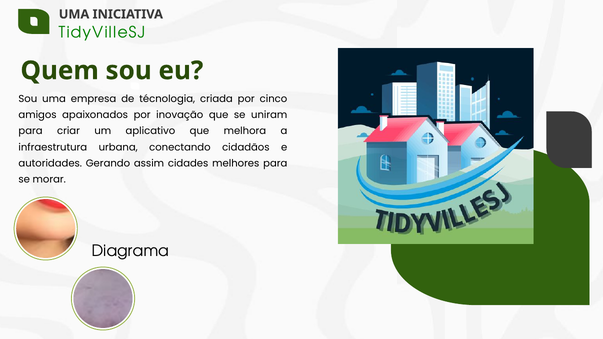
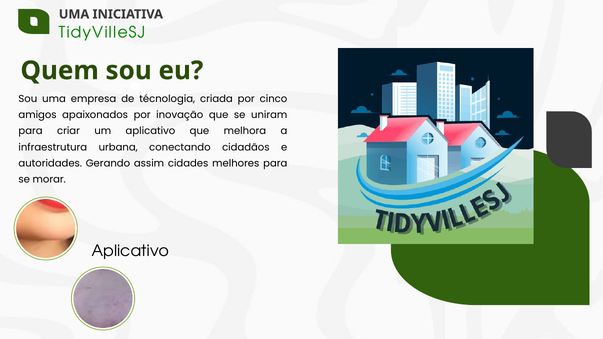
Diagrama: Diagrama -> Aplicativo (130, 251)
